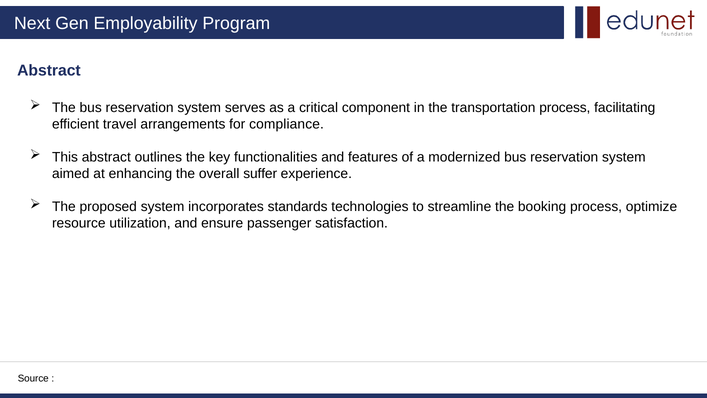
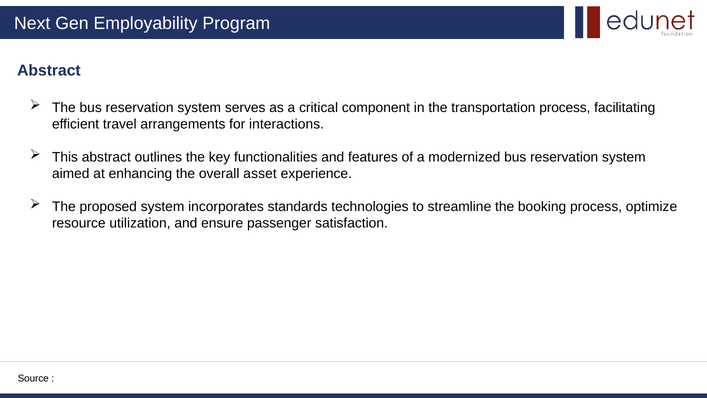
compliance: compliance -> interactions (287, 124)
suffer: suffer -> asset (260, 174)
